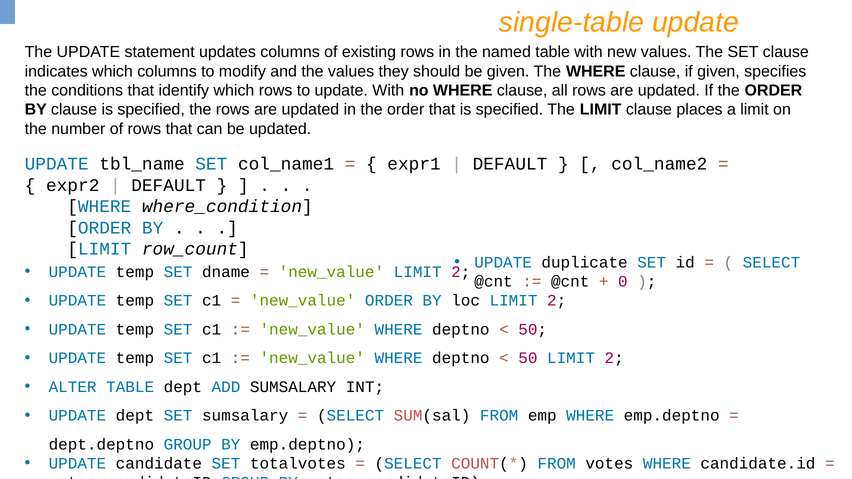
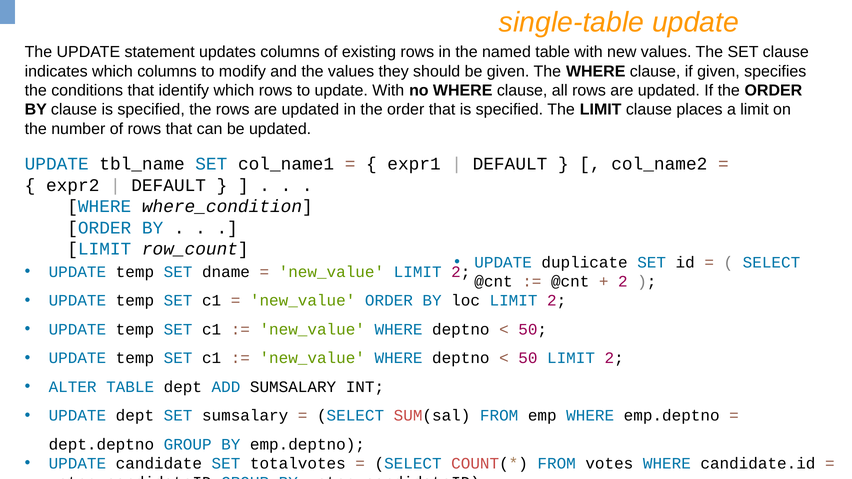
0: 0 -> 2 (623, 282)
